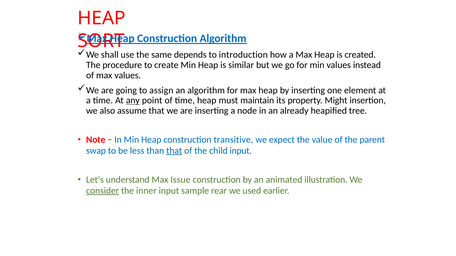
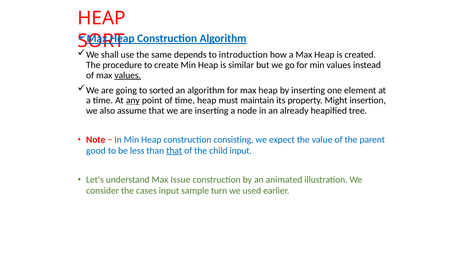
values underline: none -> present (128, 75)
assign: assign -> sorted (161, 90)
transitive: transitive -> consisting (233, 140)
swap: swap -> good (96, 151)
consider underline: present -> none (103, 191)
inner: inner -> cases (146, 191)
rear: rear -> turn (219, 191)
